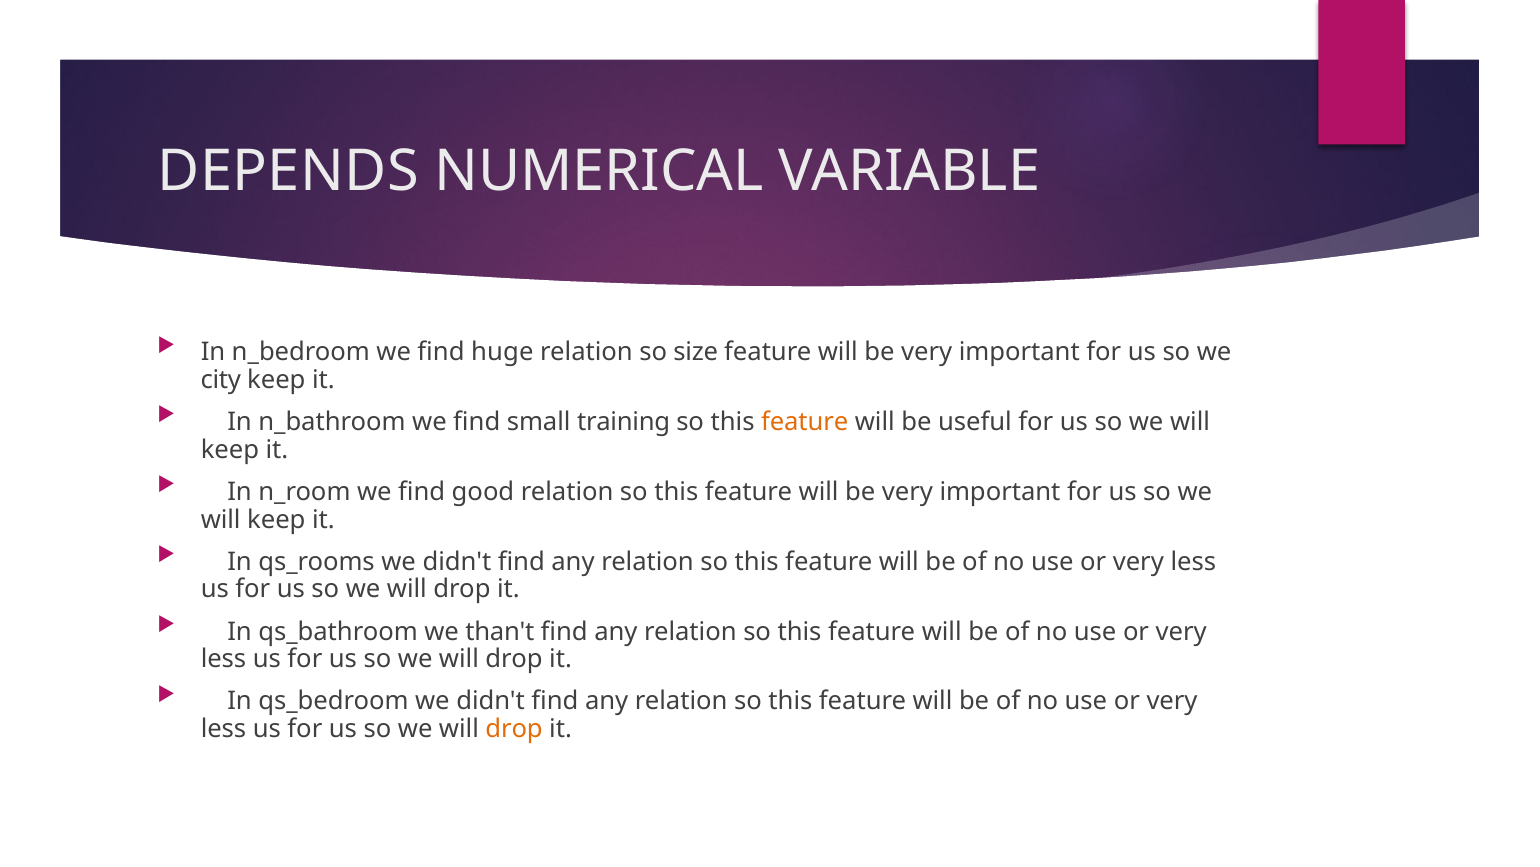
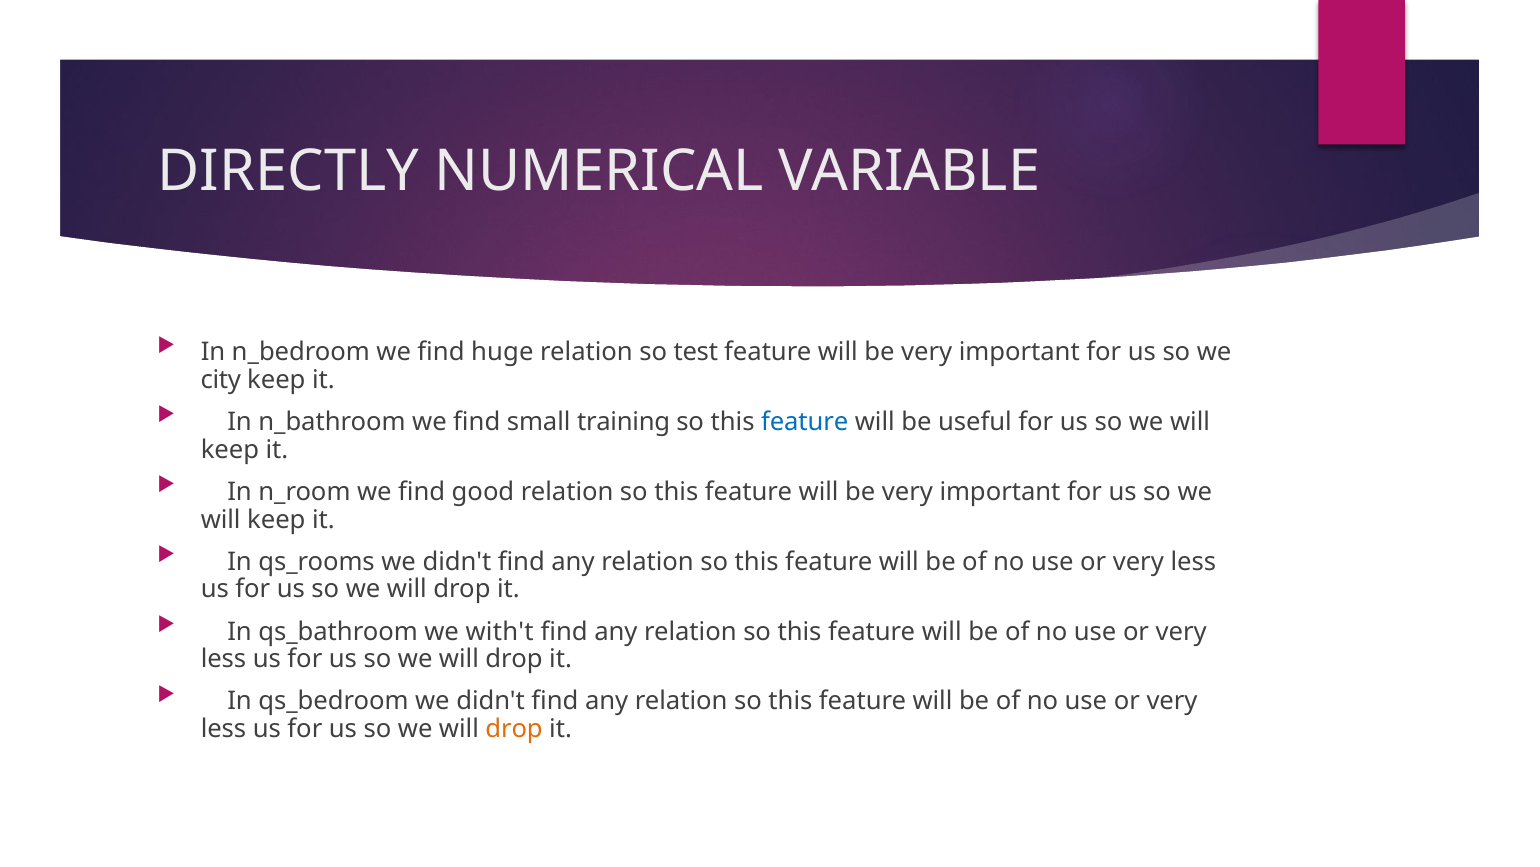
DEPENDS: DEPENDS -> DIRECTLY (288, 172)
size: size -> test (696, 352)
feature colour: orange -> blue (805, 422)
than't: than't -> with't (500, 631)
